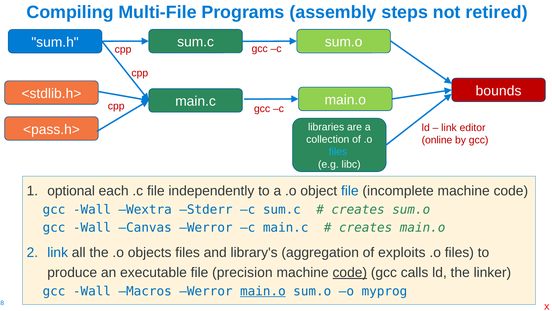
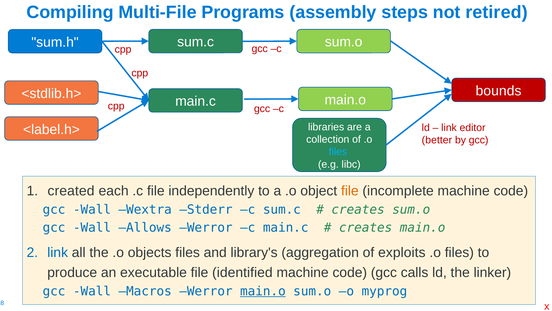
<pass.h>: <pass.h> -> <label.h> (51, 129)
online: online -> better (437, 140)
optional: optional -> created (71, 191)
file colour: blue -> orange (350, 191)
Canvas: Canvas -> Allows (145, 227)
precision: precision -> identified (242, 272)
code underline: present -> none (350, 272)
